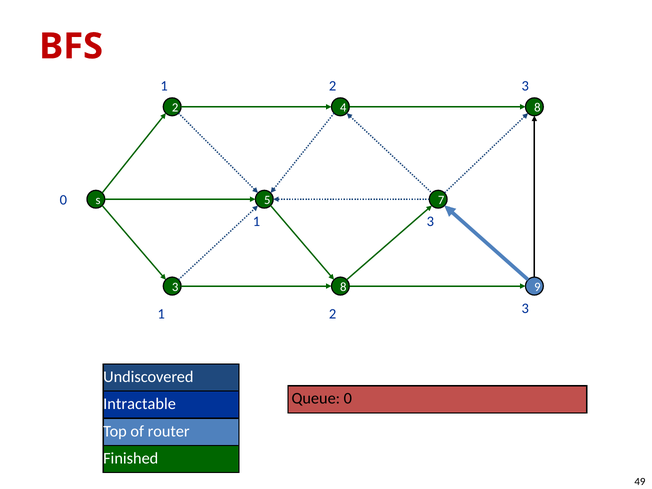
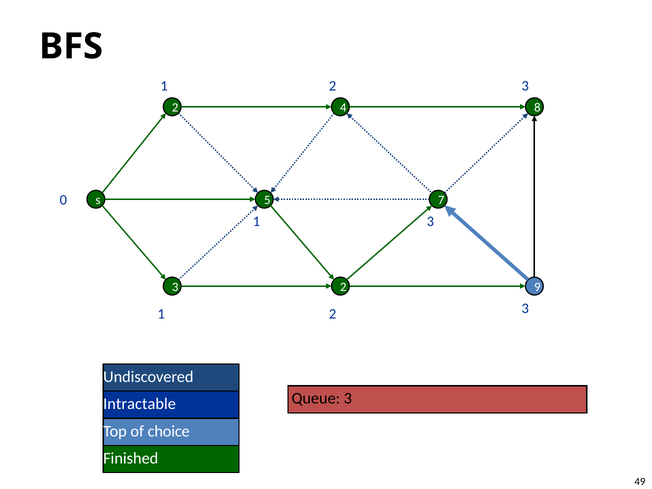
BFS colour: red -> black (71, 46)
3 8: 8 -> 2 (343, 287)
Queue 0: 0 -> 3 (348, 399)
router: router -> choice (169, 431)
